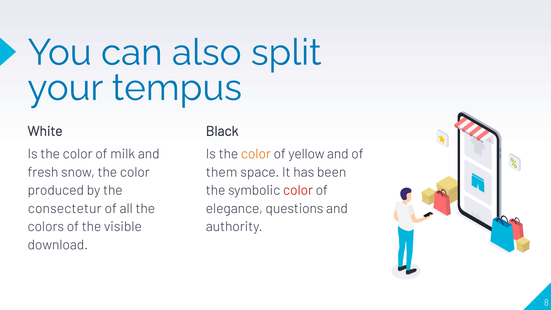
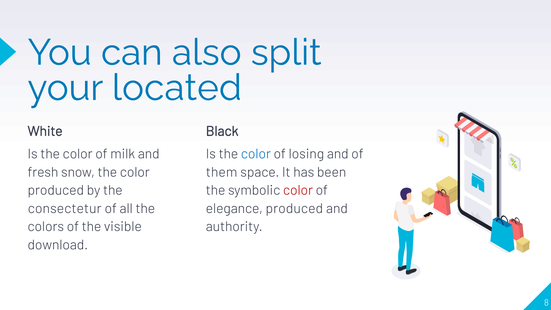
tempus: tempus -> located (177, 88)
color colour: orange -> blue (256, 154)
yellow: yellow -> losing (306, 154)
elegance questions: questions -> produced (294, 208)
